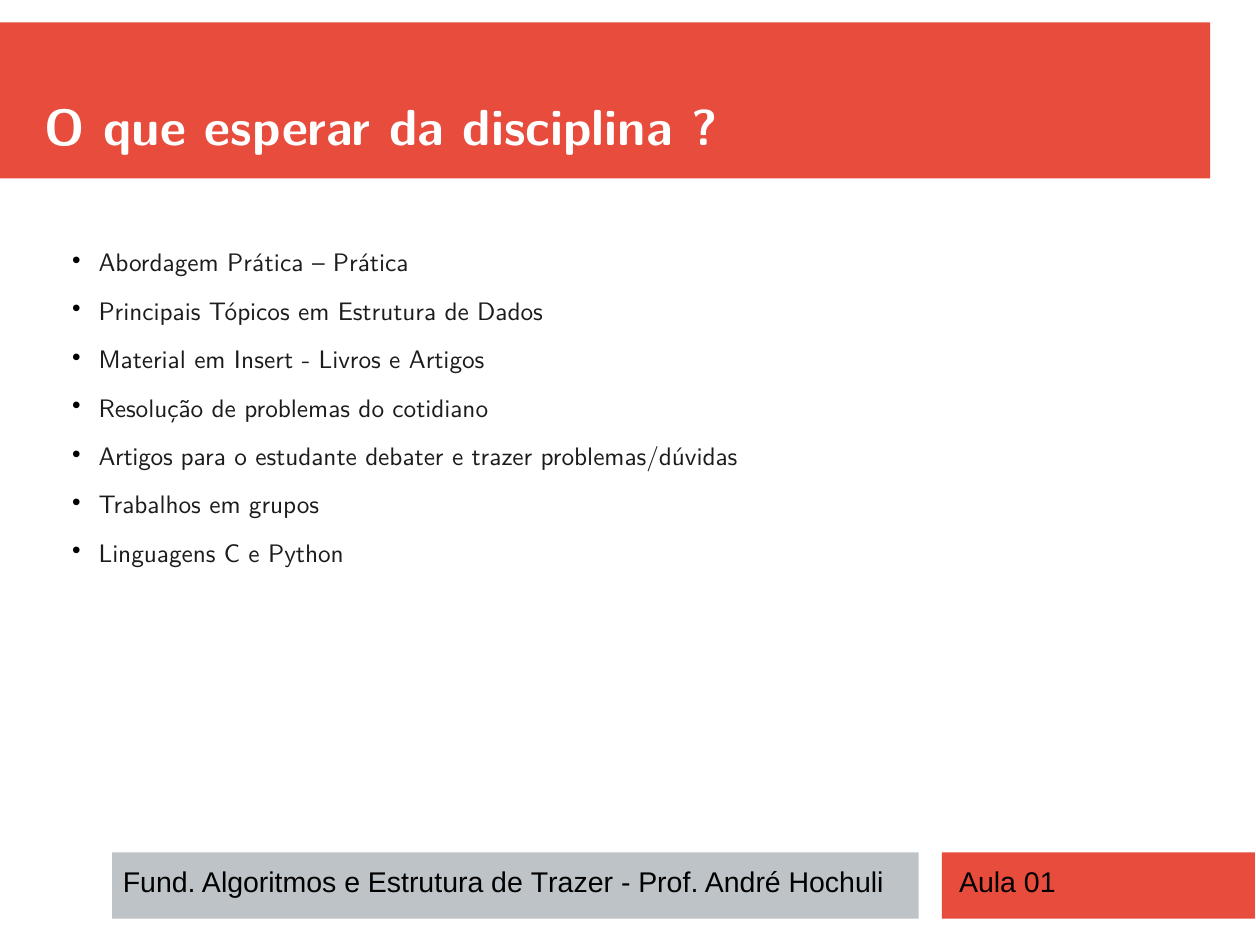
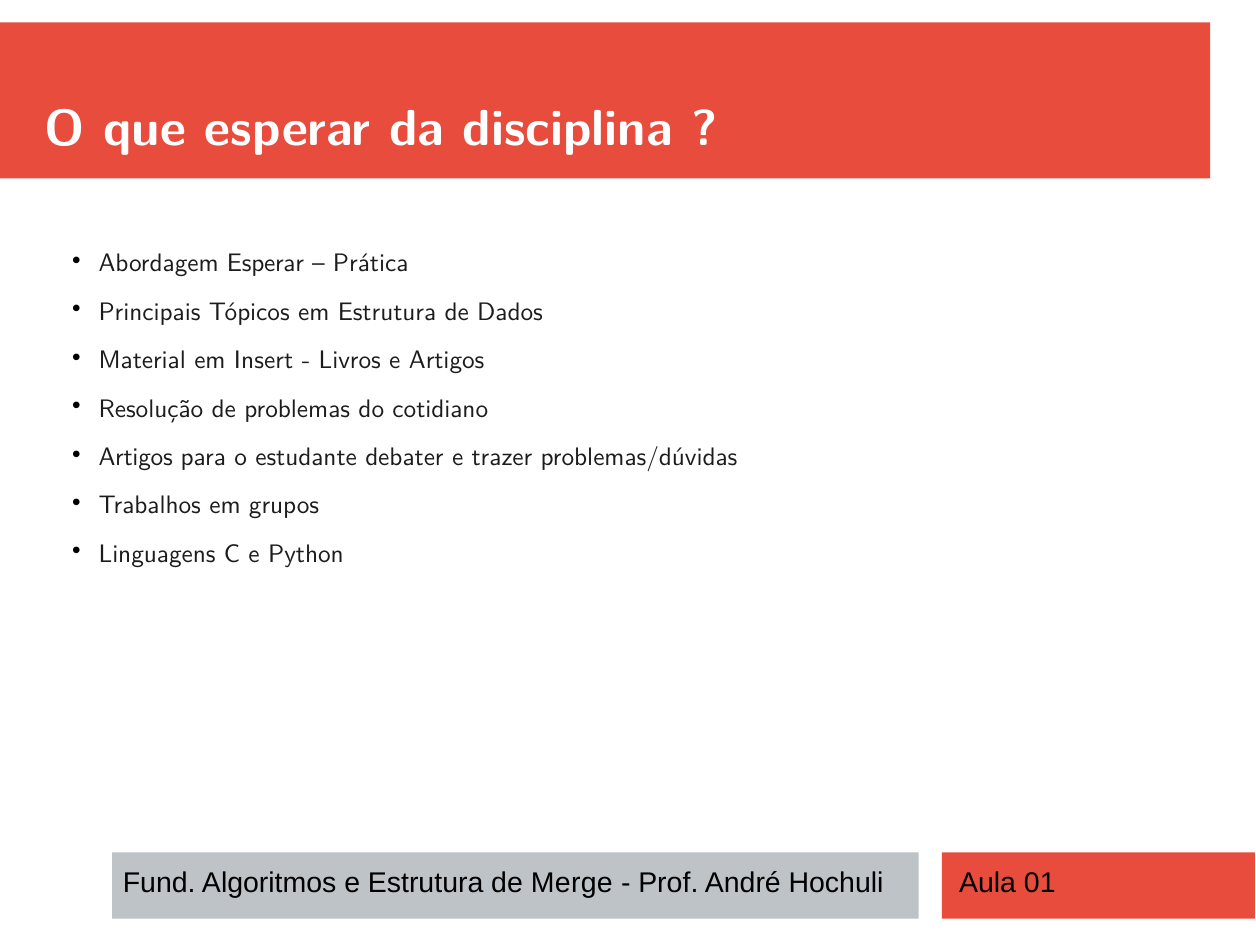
Abordagem Prática: Prática -> Esperar (266, 264)
de Trazer: Trazer -> Merge (572, 883)
